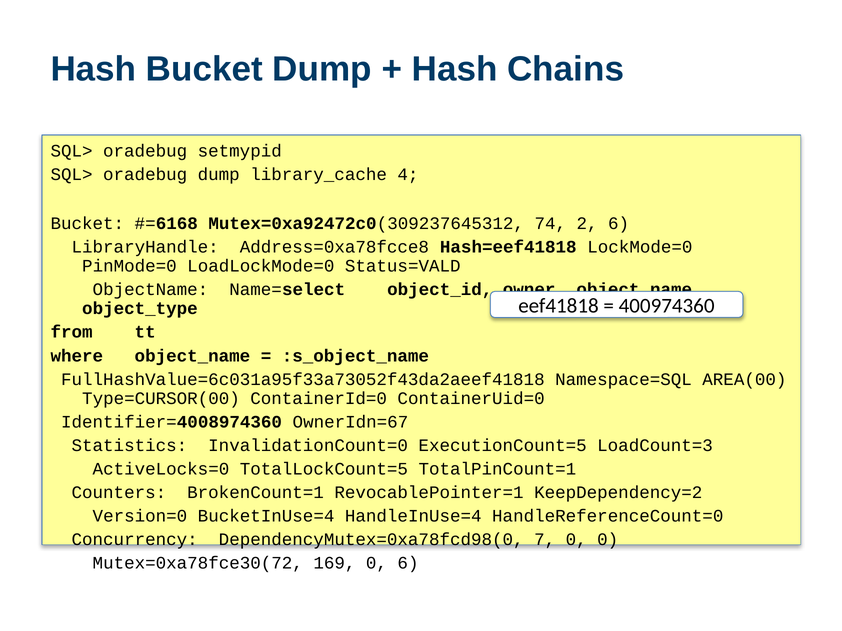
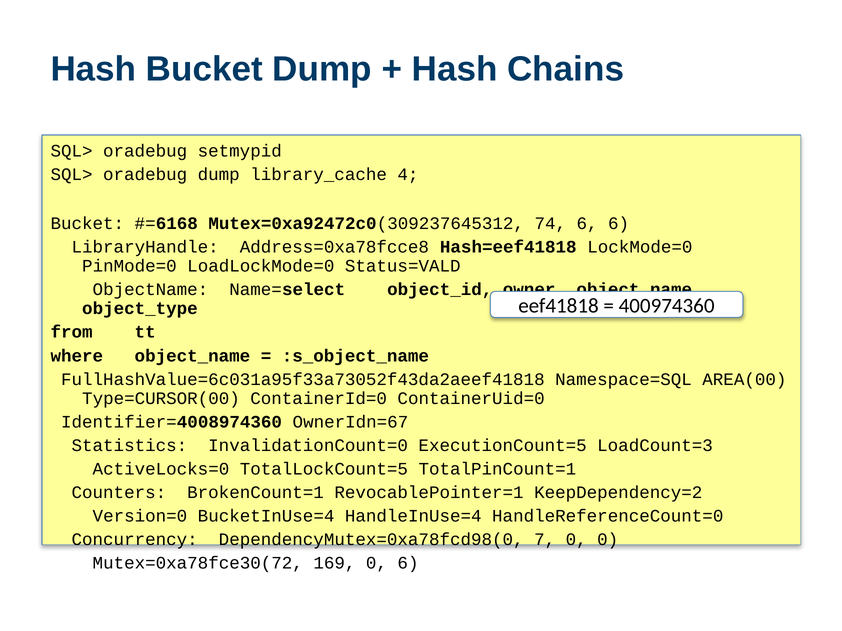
74 2: 2 -> 6 (587, 224)
